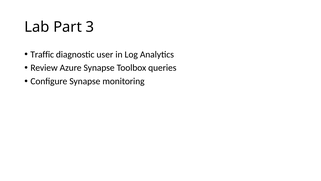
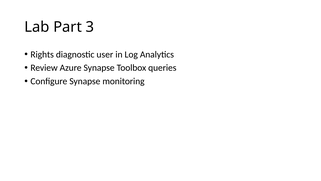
Traffic: Traffic -> Rights (42, 54)
